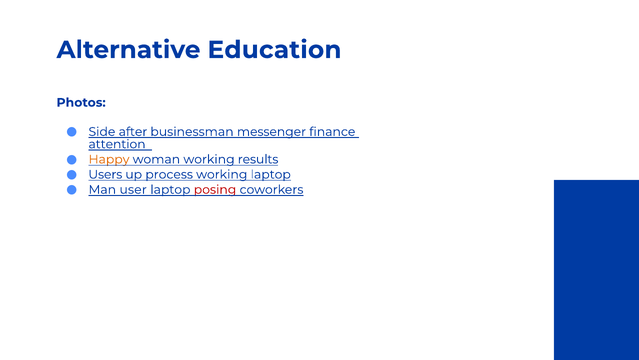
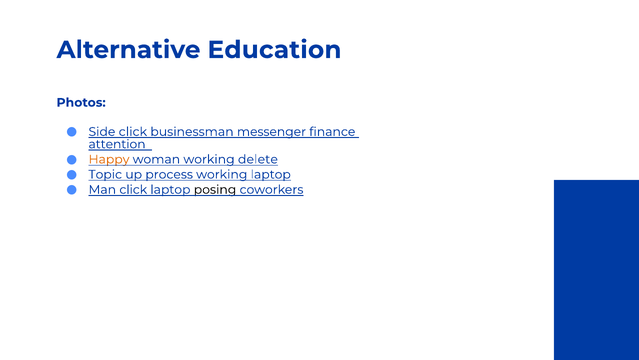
Side after: after -> click (133, 132)
results: results -> delete (258, 159)
Users: Users -> Topic (105, 174)
Man user: user -> click (133, 189)
posing colour: red -> black (215, 189)
